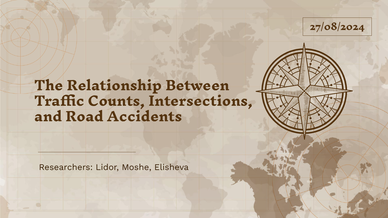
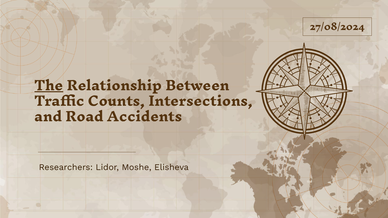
The underline: none -> present (49, 86)
